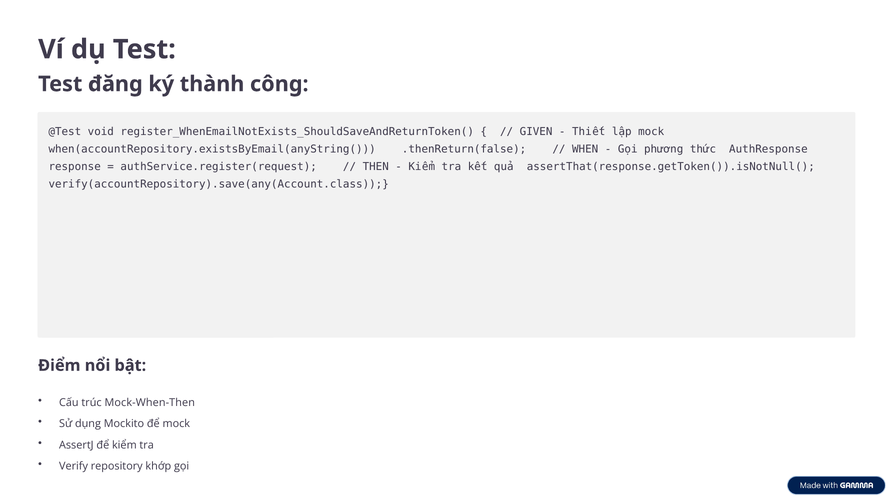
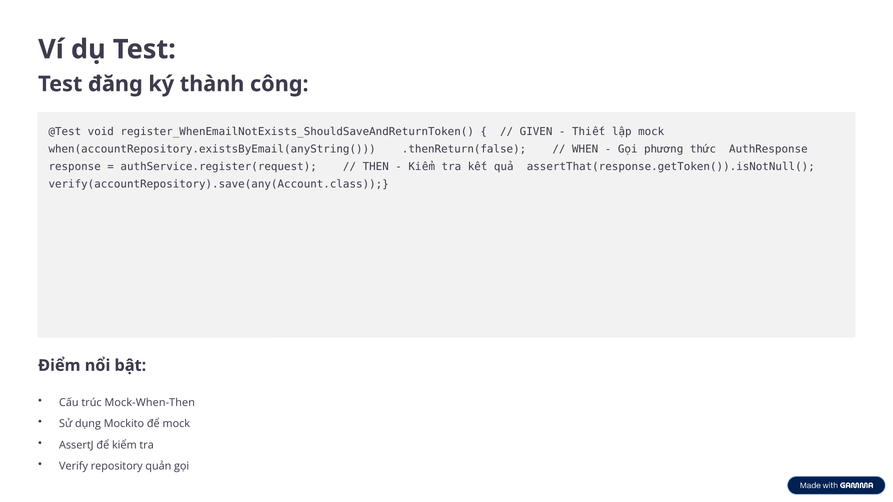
khớp: khớp -> quản (158, 466)
